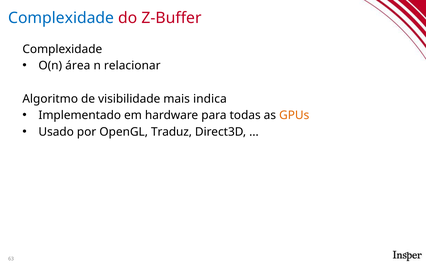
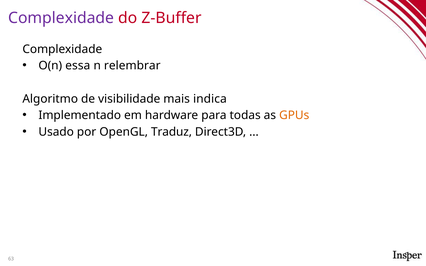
Complexidade colour: blue -> purple (61, 18)
área: área -> essa (78, 66)
relacionar: relacionar -> relembrar (132, 66)
